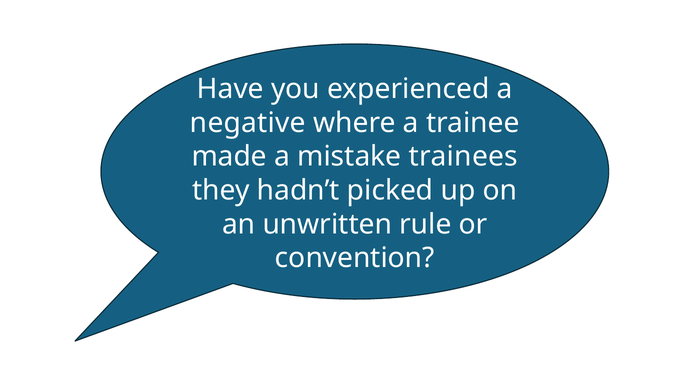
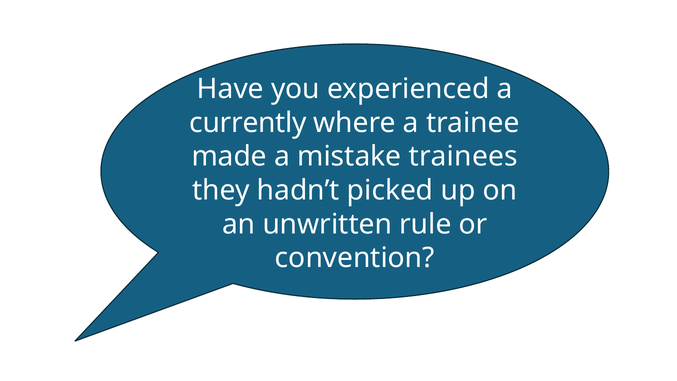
negative: negative -> currently (248, 123)
